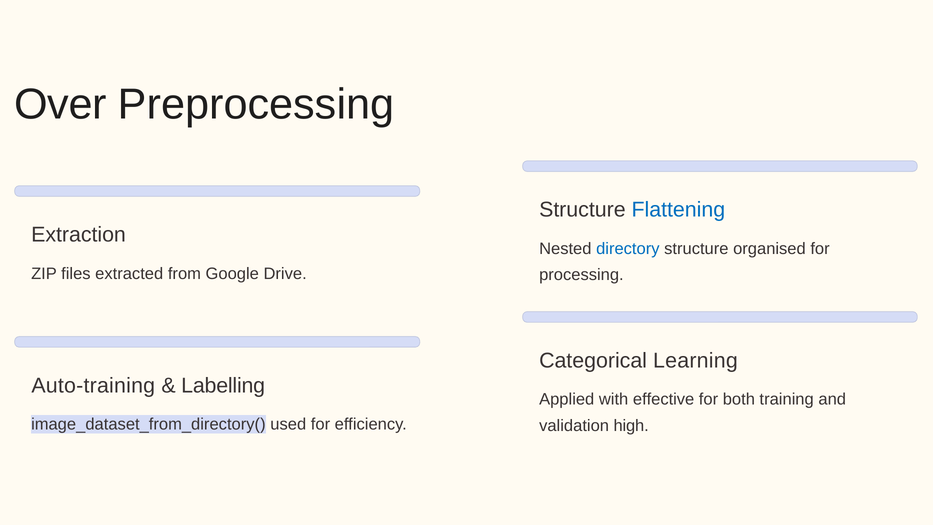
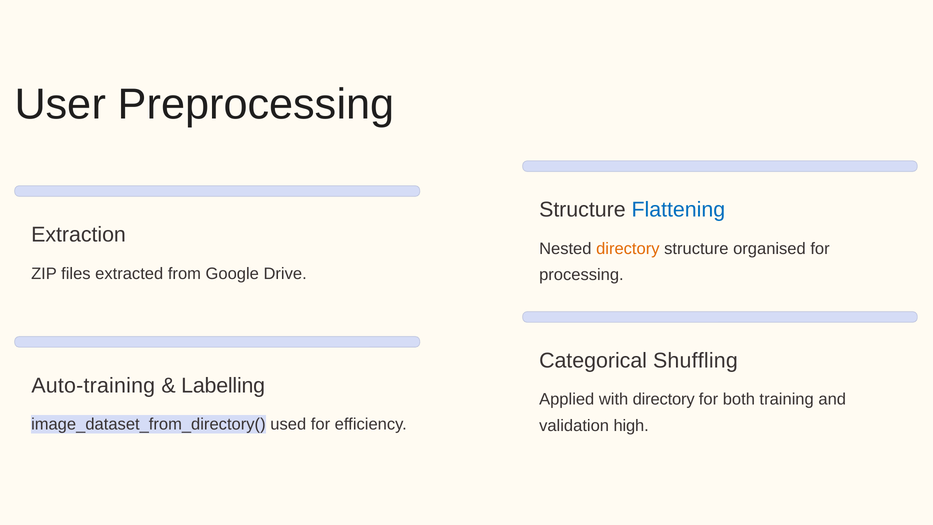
Over: Over -> User (60, 105)
directory colour: blue -> orange (628, 249)
Learning: Learning -> Shuffling (695, 361)
with effective: effective -> directory (664, 399)
